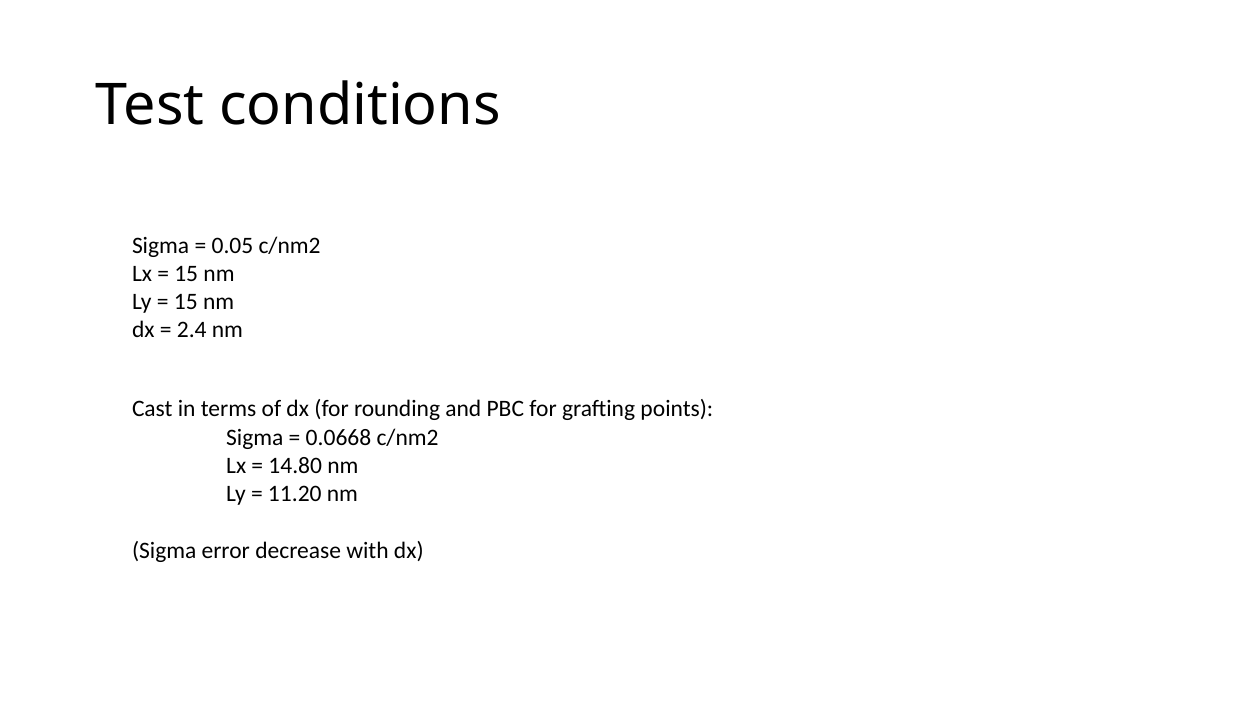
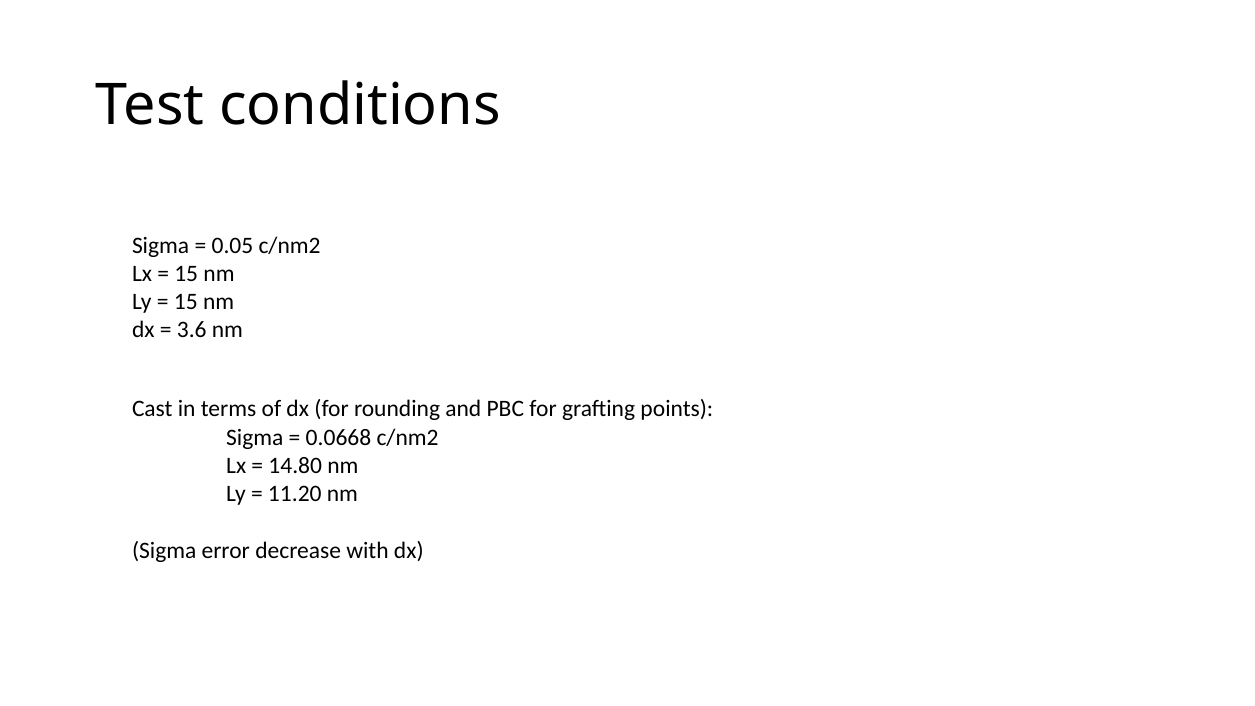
2.4: 2.4 -> 3.6 (192, 330)
